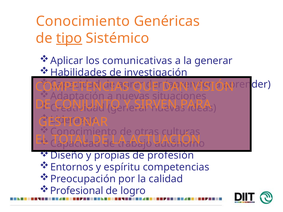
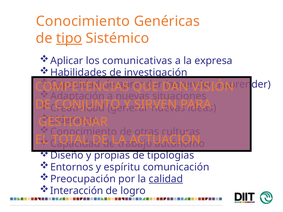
la generar: generar -> expresa (213, 61)
profesión: profesión -> tipologías (171, 155)
espíritu competencias: competencias -> comunicación (176, 167)
calidad underline: none -> present (166, 179)
Profesional: Profesional -> Interacción (77, 191)
